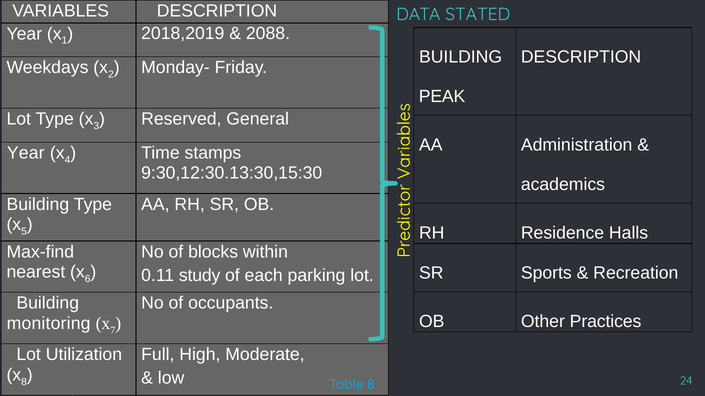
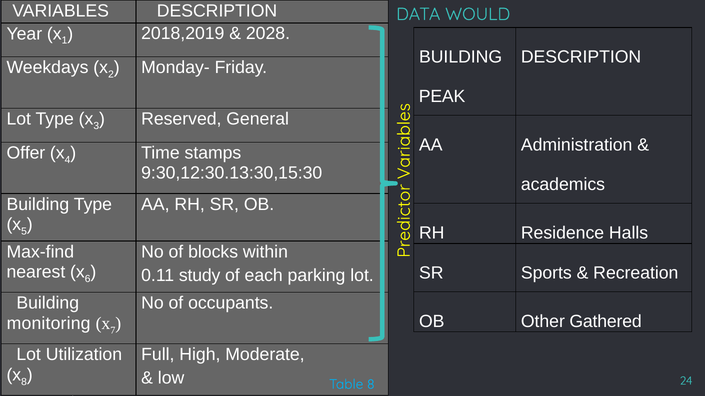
STATED: STATED -> WOULD (478, 14)
2088: 2088 -> 2028 (268, 34)
Year: Year -> Offer (26, 153)
Practices: Practices -> Gathered (606, 322)
